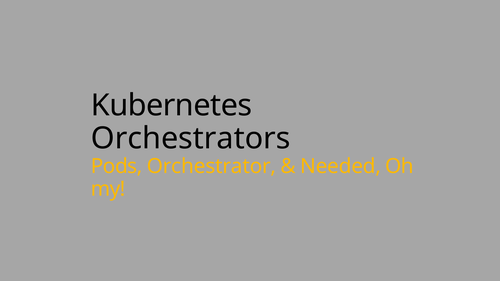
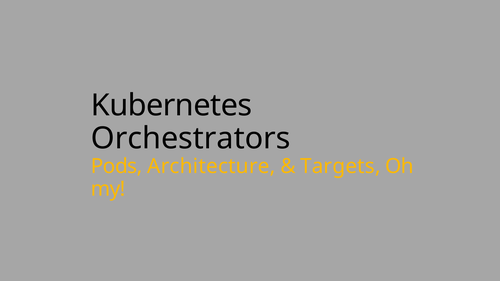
Orchestrator: Orchestrator -> Architecture (211, 166)
Needed: Needed -> Targets (340, 166)
